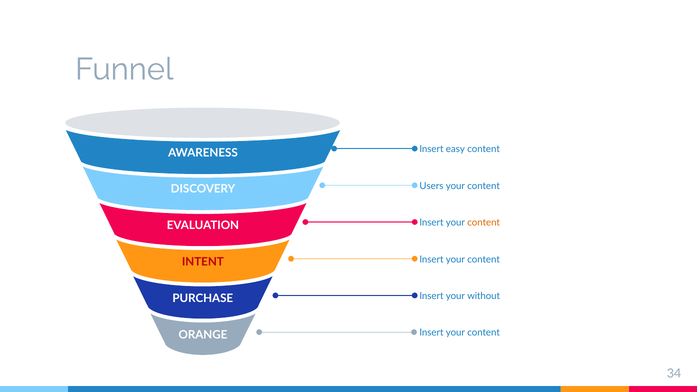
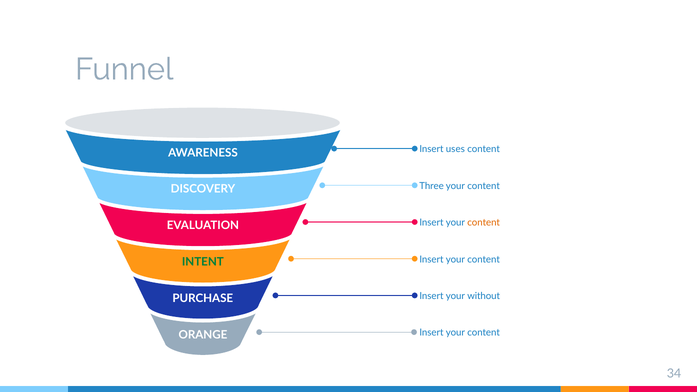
easy: easy -> uses (455, 149)
Users: Users -> Three (432, 186)
INTENT colour: red -> green (203, 262)
